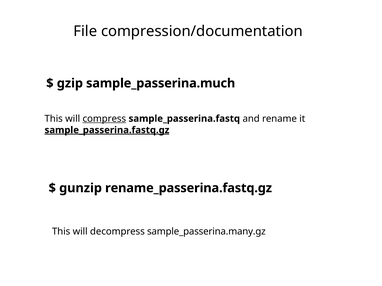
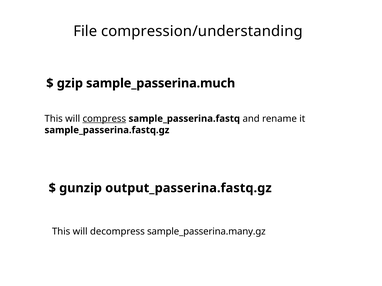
compression/documentation: compression/documentation -> compression/understanding (202, 31)
sample_passerina.fastq.gz underline: present -> none (107, 130)
rename_passerina.fastq.gz: rename_passerina.fastq.gz -> output_passerina.fastq.gz (188, 188)
